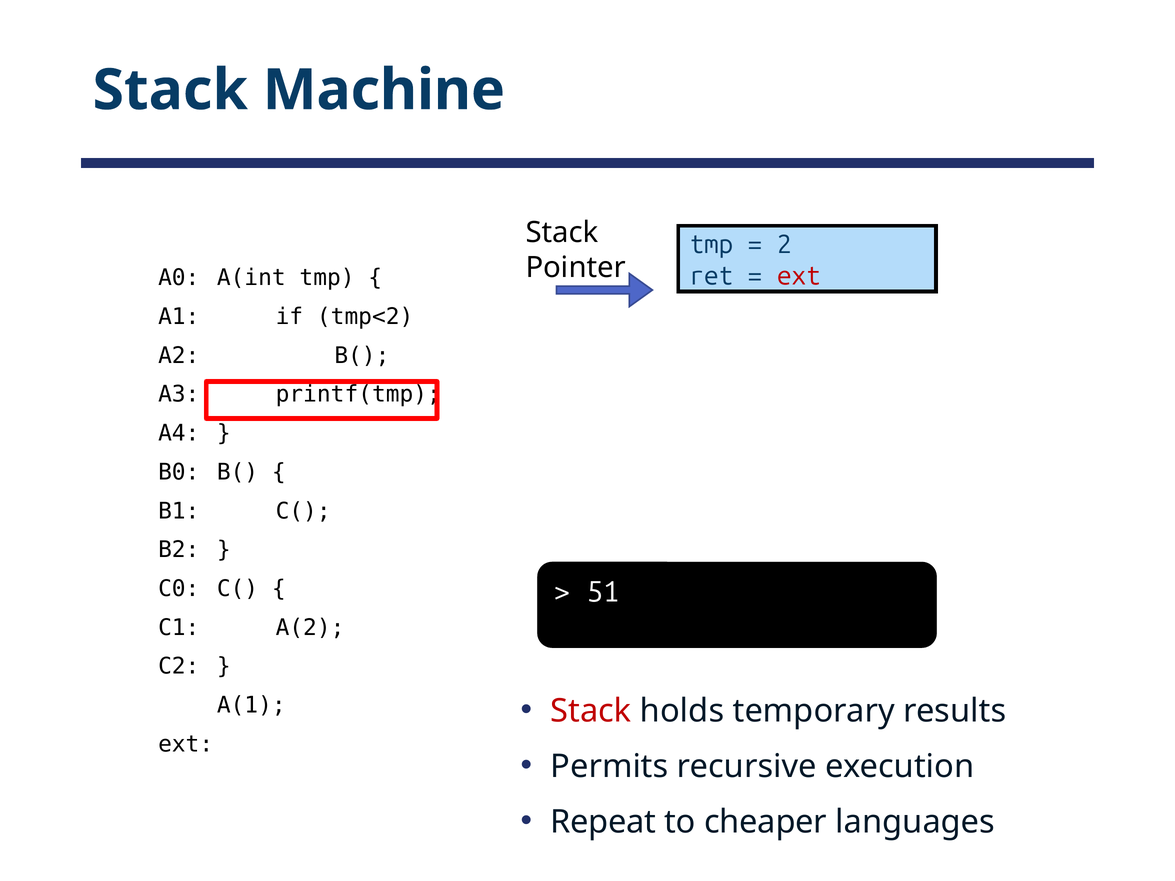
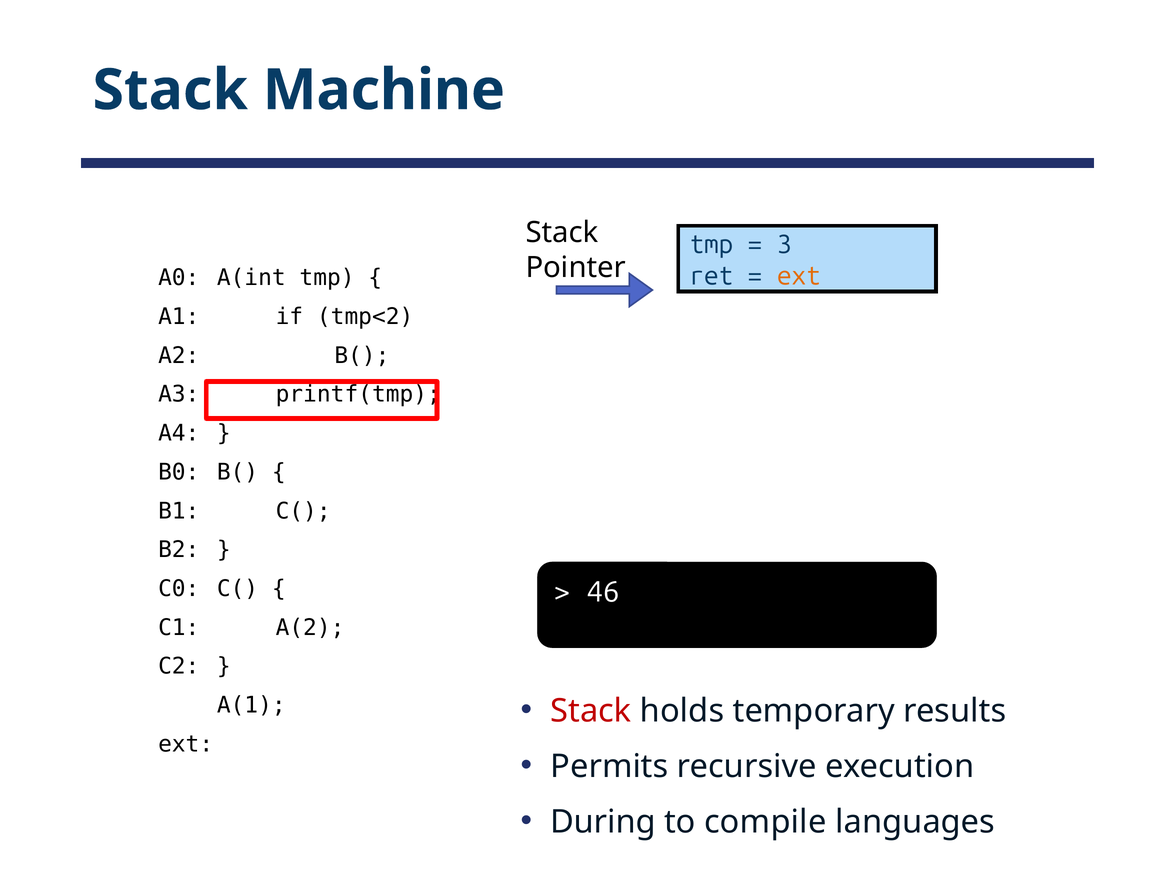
2: 2 -> 3 (784, 245)
ext colour: red -> orange (799, 276)
51: 51 -> 46 (603, 592)
Repeat: Repeat -> During (603, 822)
cheaper: cheaper -> compile (765, 822)
